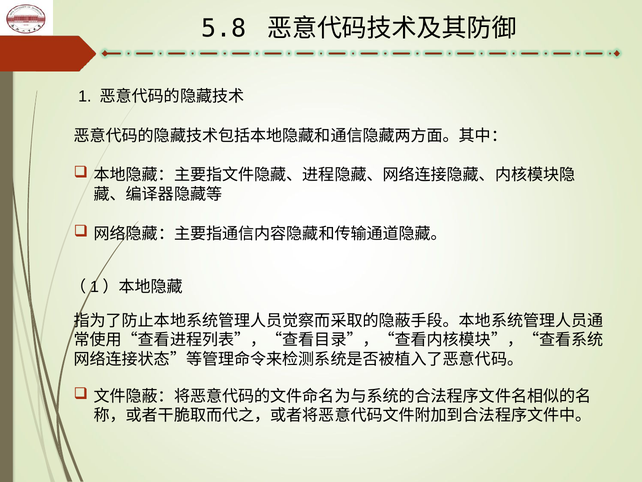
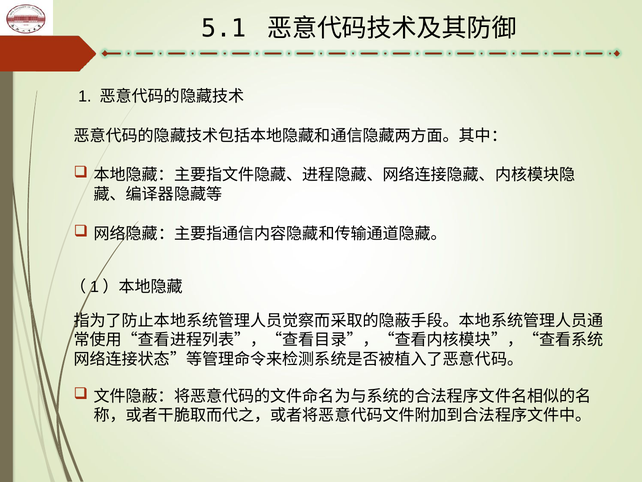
5.8: 5.8 -> 5.1 (224, 28)
